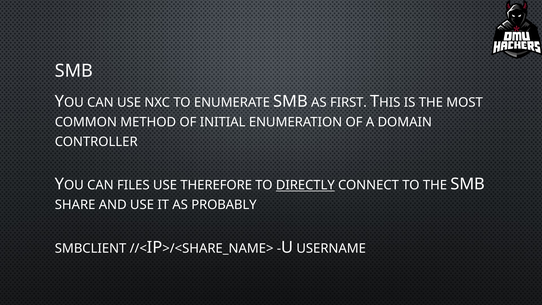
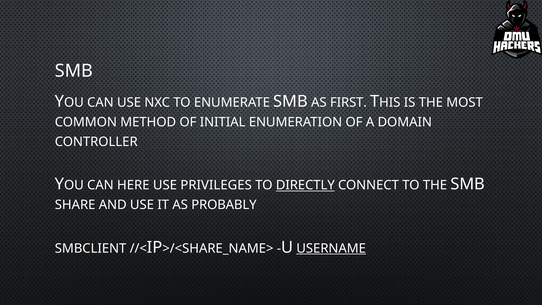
FILES: FILES -> HERE (133, 185)
THEREFORE: THEREFORE -> PRIVILEGES (216, 185)
USERNAME underline: none -> present (331, 248)
